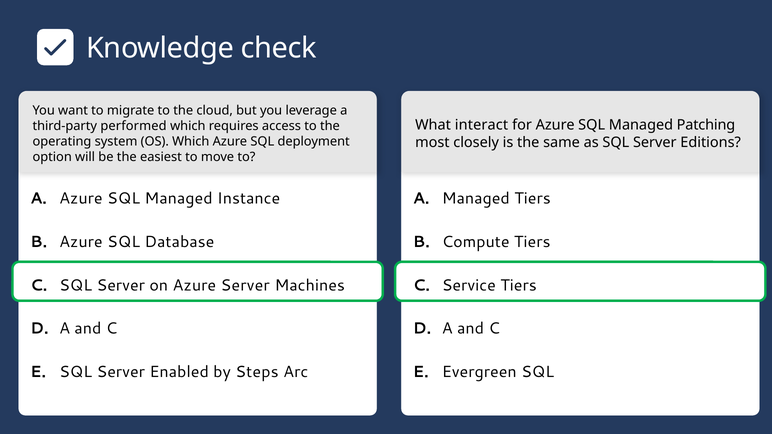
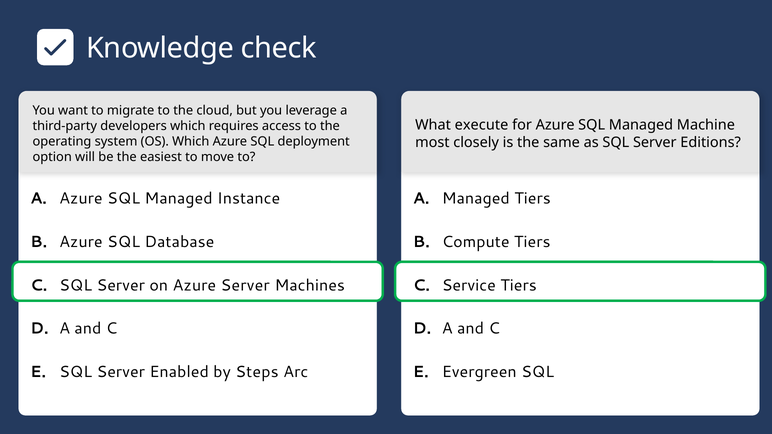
interact: interact -> execute (482, 125)
Patching: Patching -> Machine (706, 125)
performed: performed -> developers (134, 126)
